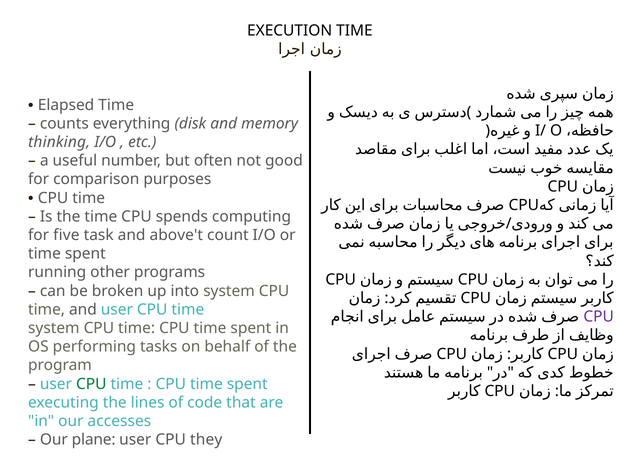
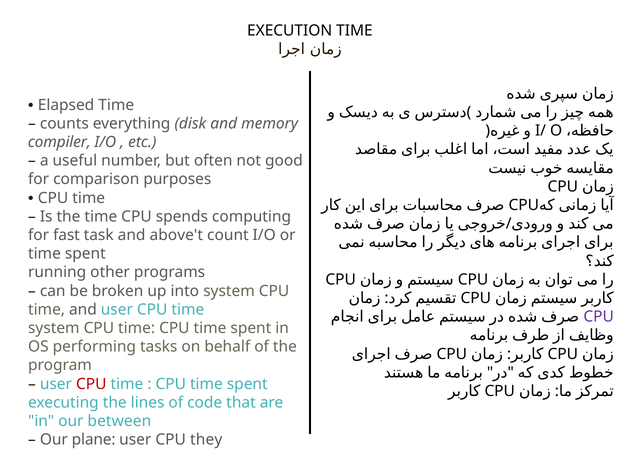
thinking: thinking -> compiler (59, 142)
five: five -> fast (67, 235)
CPU colour: green -> red (91, 384)
accesses: accesses -> between (119, 421)
